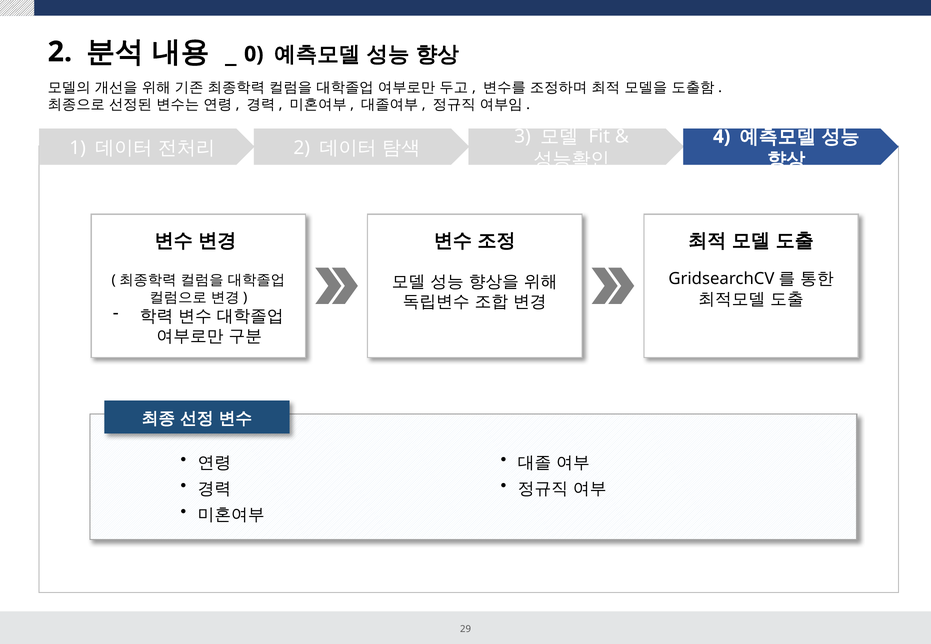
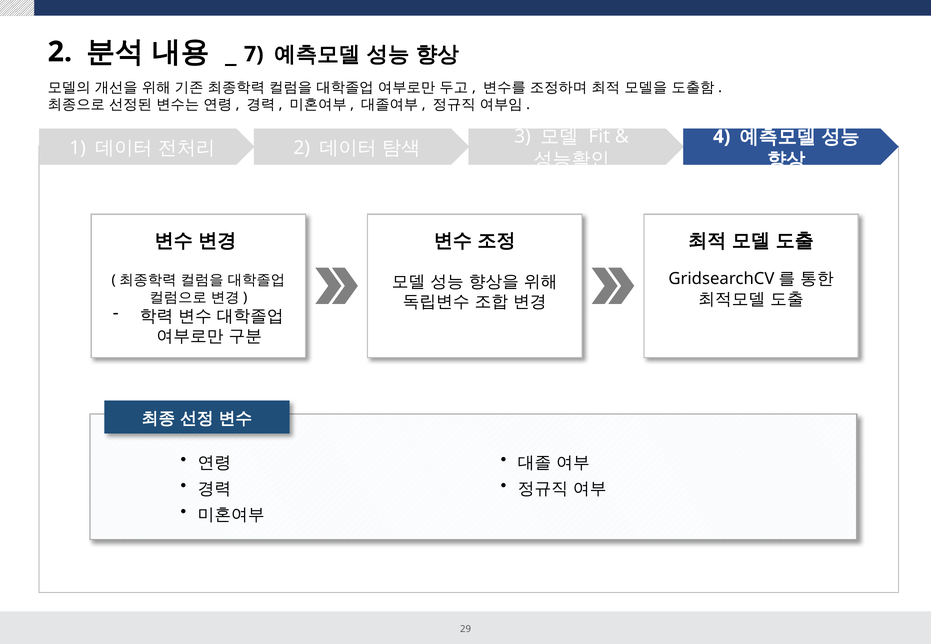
0: 0 -> 7 (254, 54)
